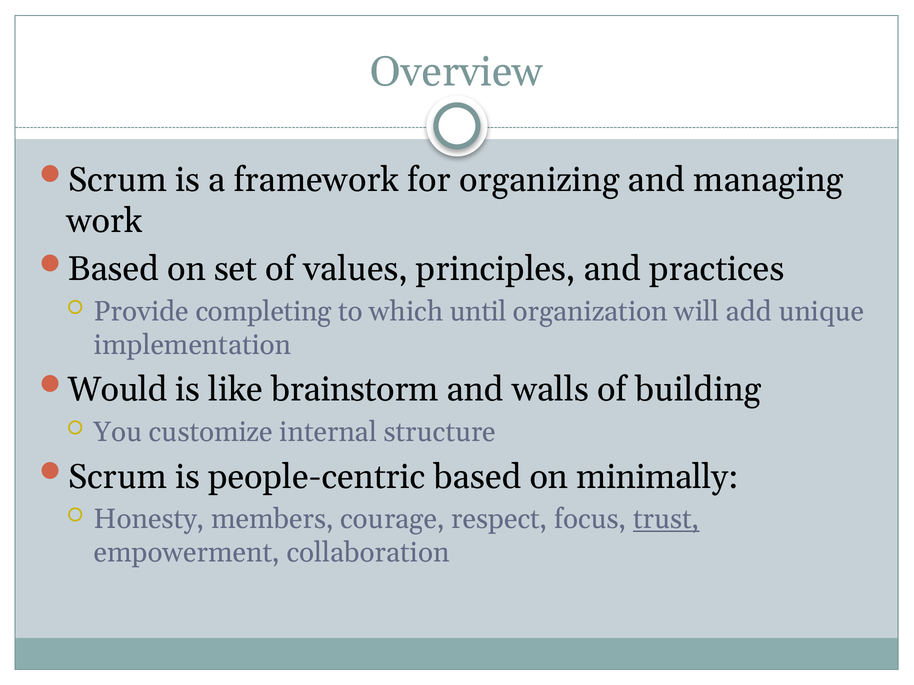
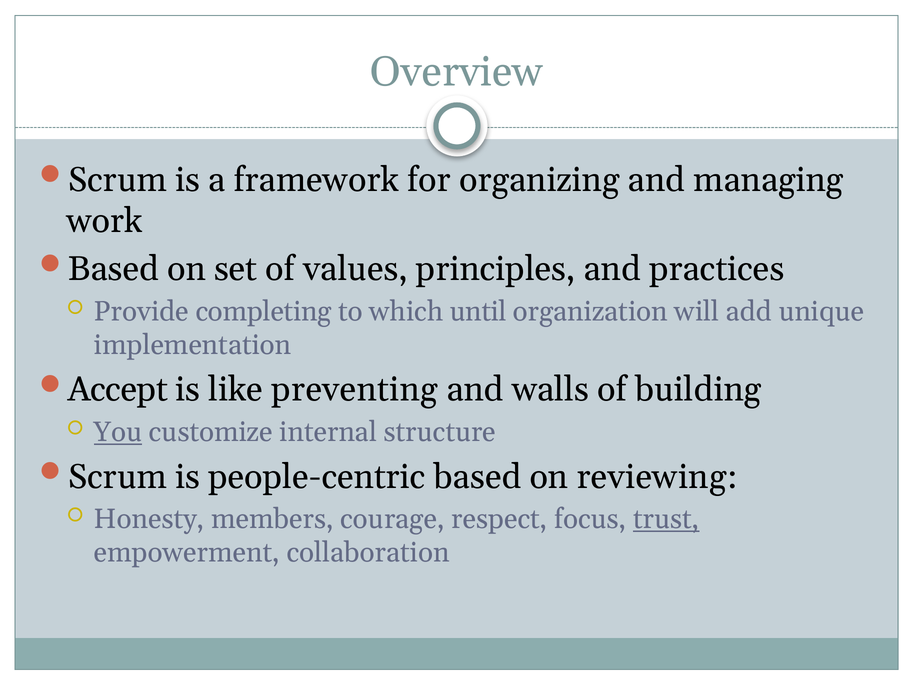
Would: Would -> Accept (118, 390)
brainstorm: brainstorm -> preventing (355, 390)
You underline: none -> present (118, 432)
minimally: minimally -> reviewing (657, 477)
